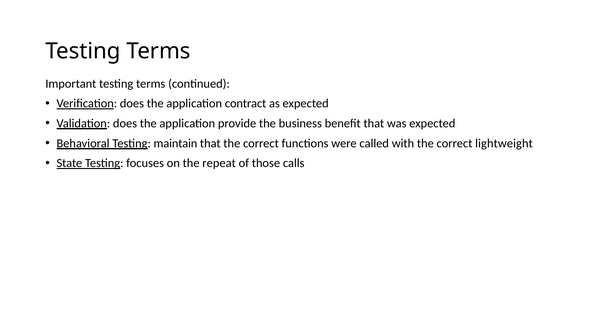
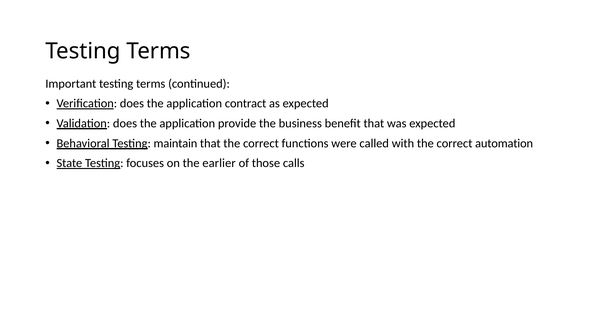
lightweight: lightweight -> automation (504, 143)
repeat: repeat -> earlier (219, 163)
